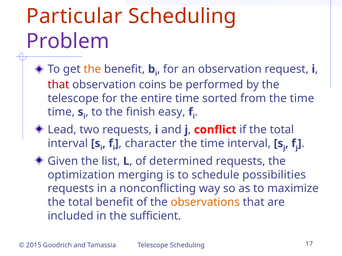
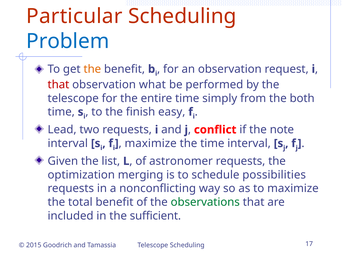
Problem colour: purple -> blue (68, 41)
coins: coins -> what (152, 85)
sorted: sorted -> simply (220, 98)
from the time: time -> both (302, 98)
if the total: total -> note (282, 130)
character: character -> maximize (151, 144)
determined: determined -> astronomer (181, 161)
observations colour: orange -> green (205, 203)
